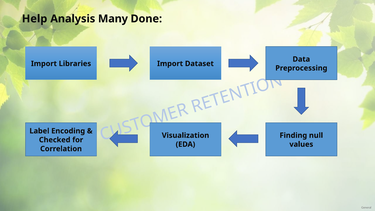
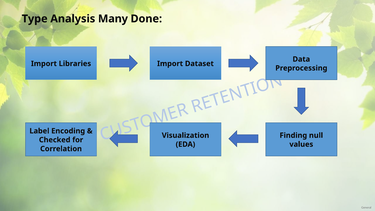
Help: Help -> Type (35, 19)
